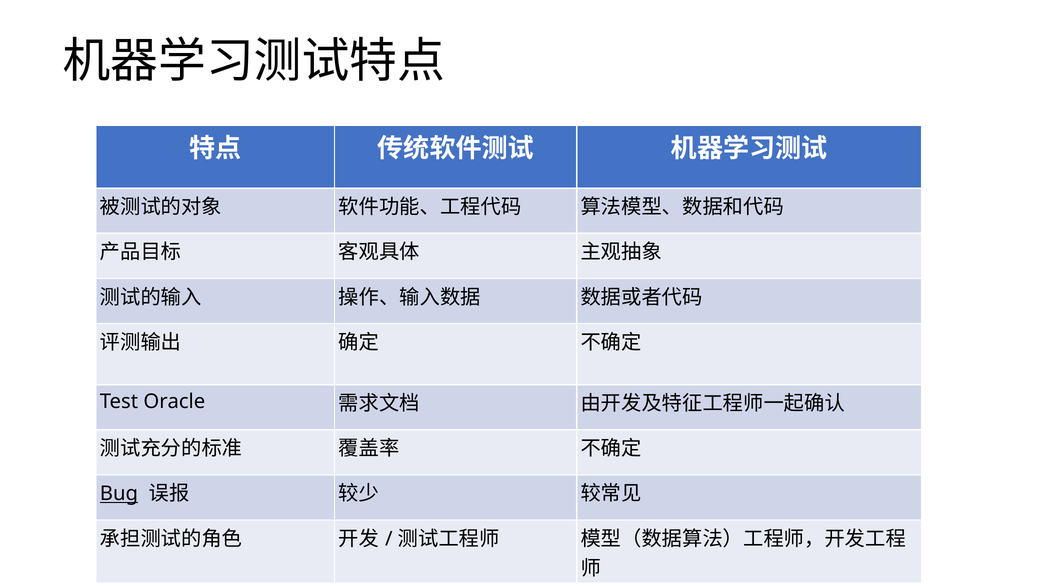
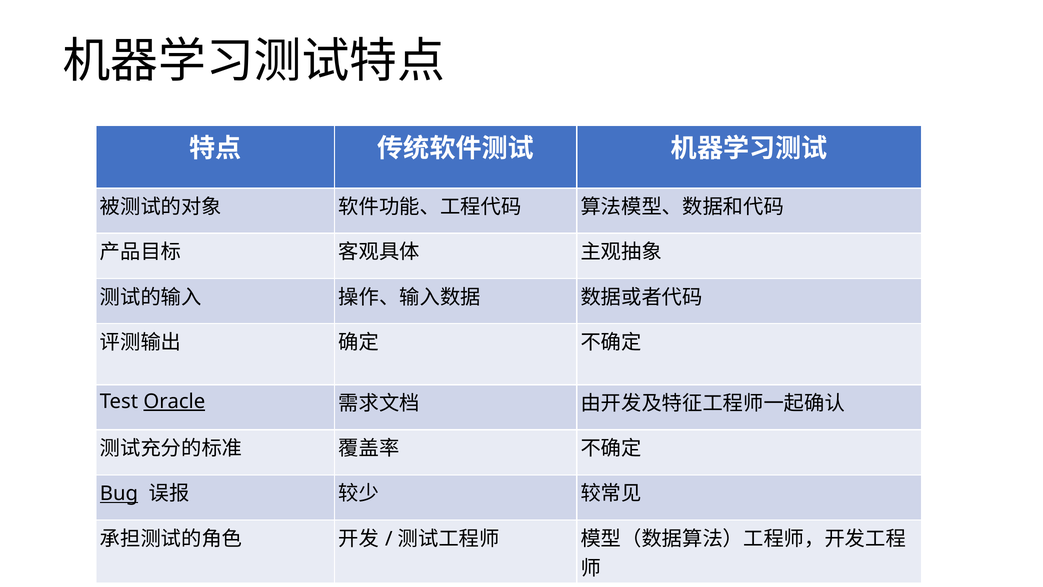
Oracle underline: none -> present (174, 401)
